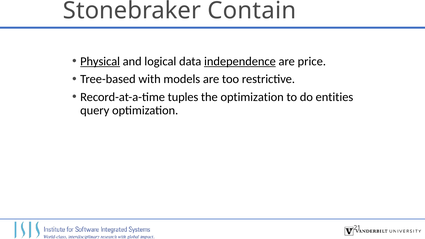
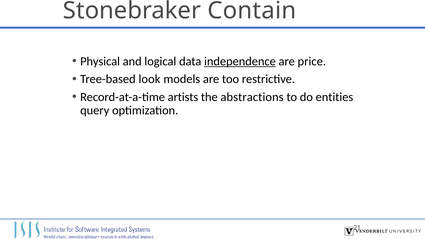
Physical underline: present -> none (100, 61)
with: with -> look (149, 79)
tuples: tuples -> artists (183, 97)
the optimization: optimization -> abstractions (252, 97)
